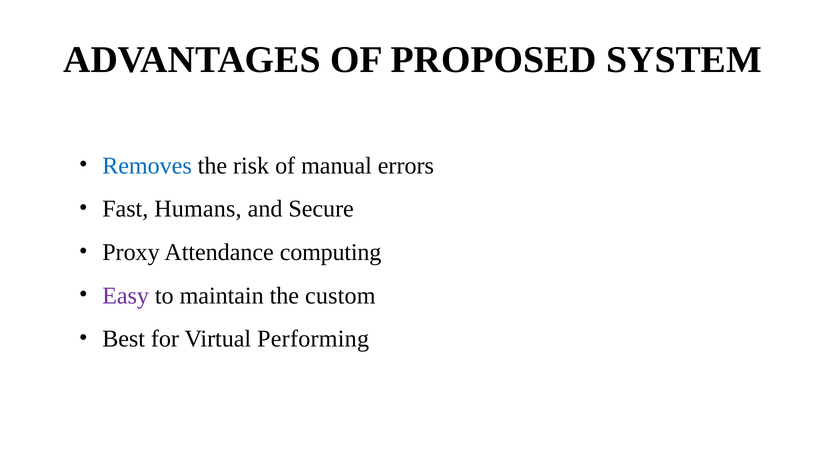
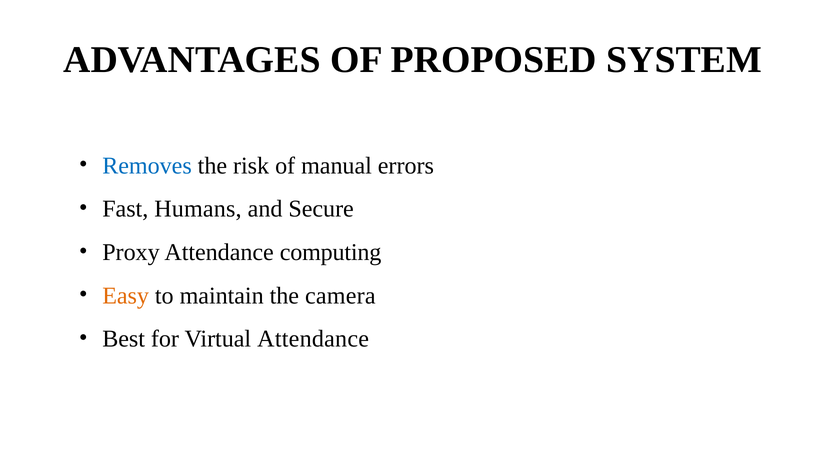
Easy colour: purple -> orange (126, 296)
custom: custom -> camera (340, 296)
Virtual Performing: Performing -> Attendance (313, 339)
